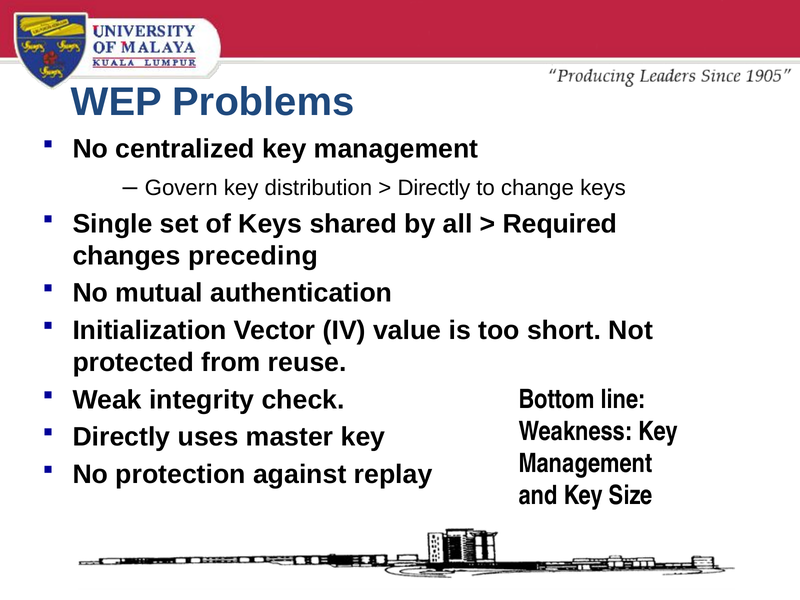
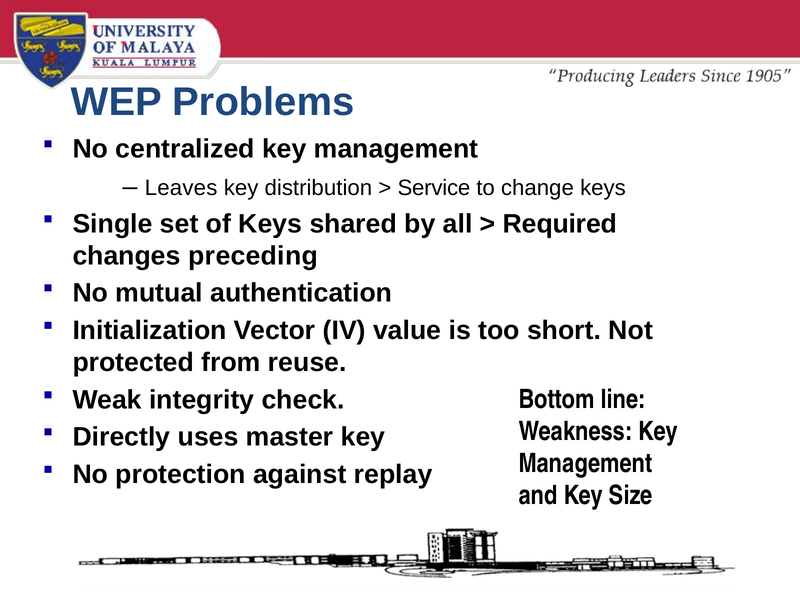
Govern: Govern -> Leaves (181, 188)
Directly: Directly -> Service (434, 188)
